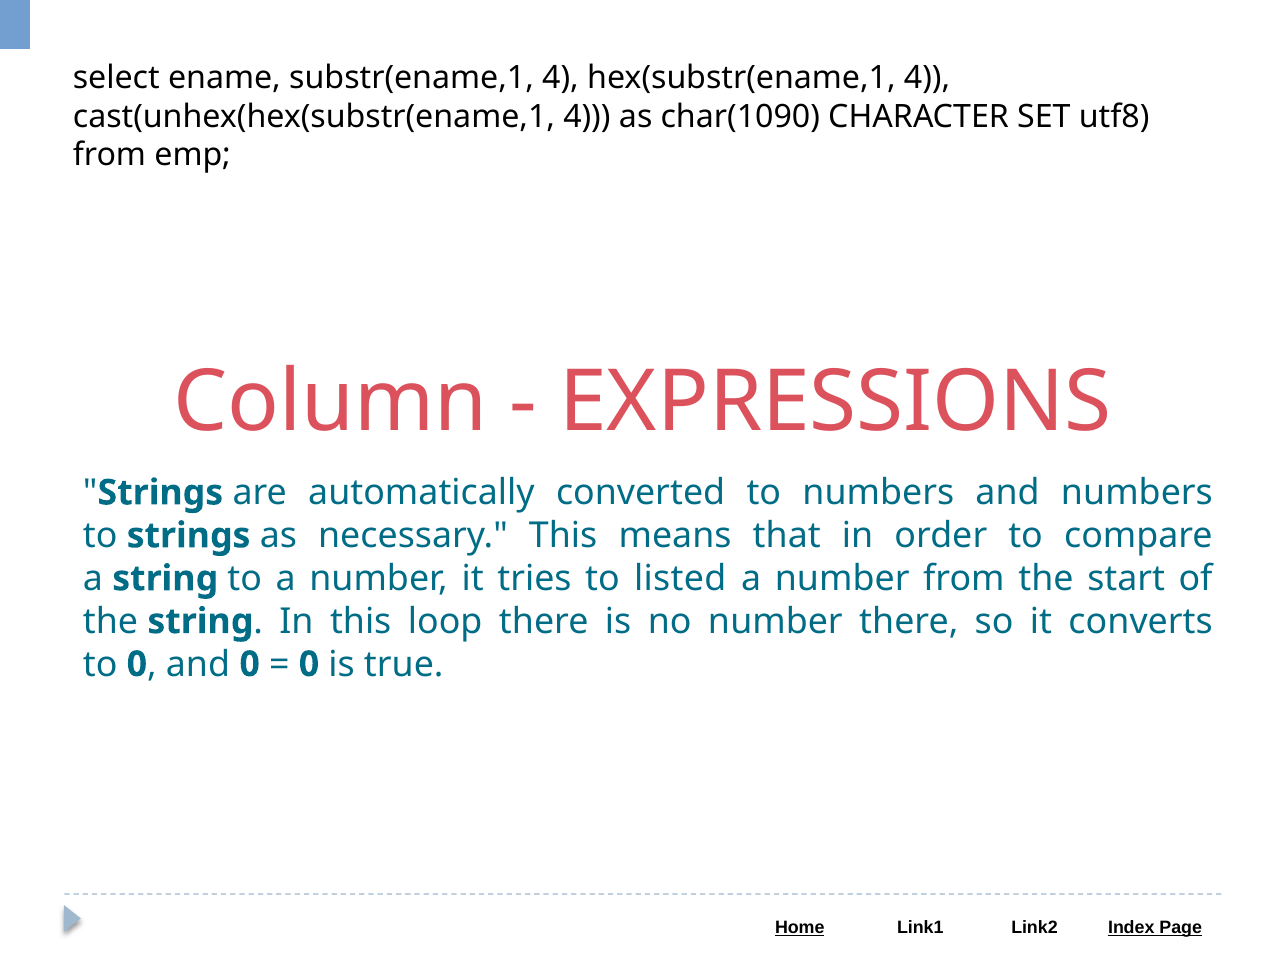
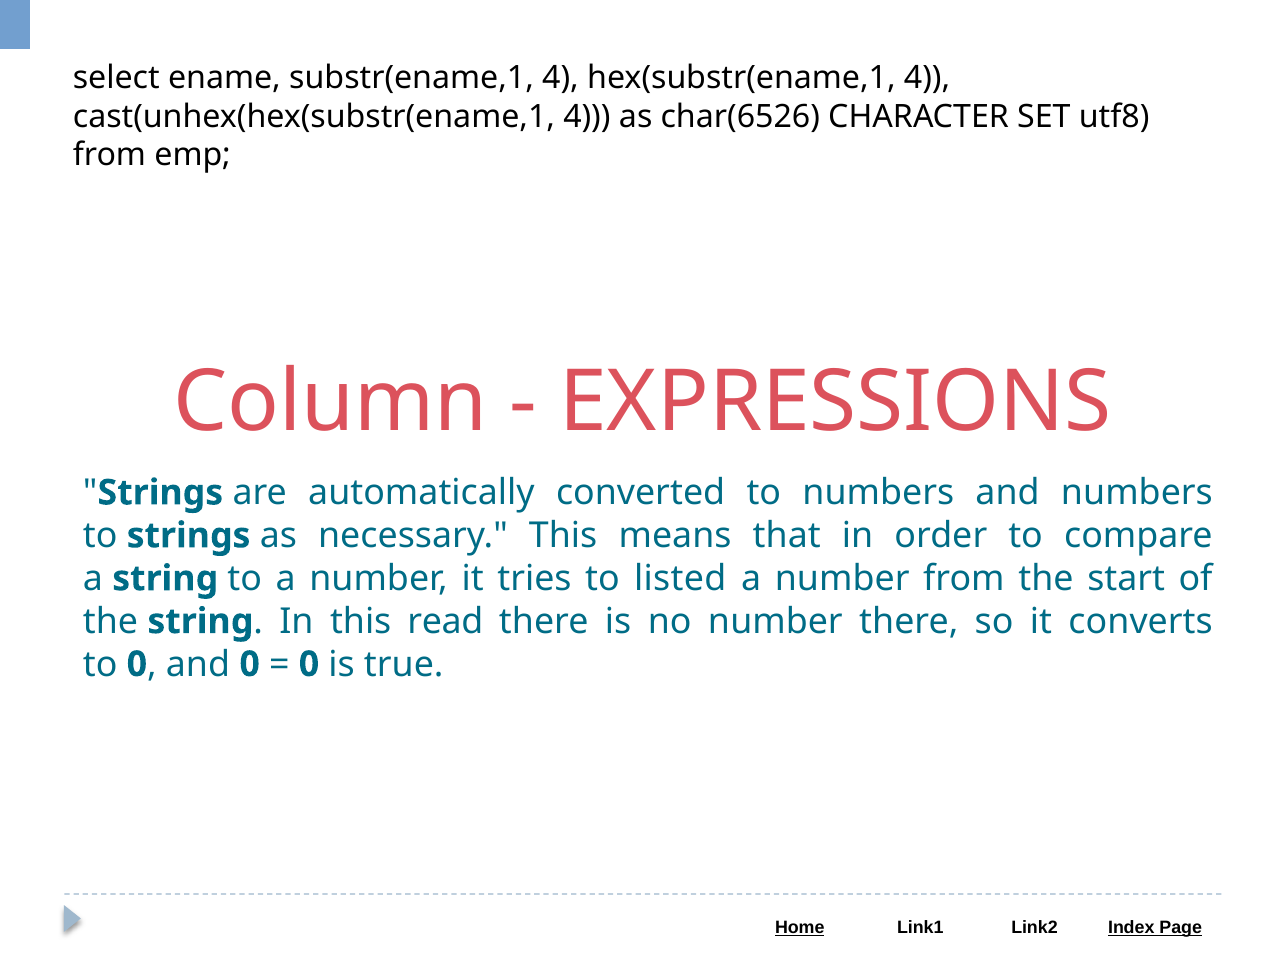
char(1090: char(1090 -> char(6526 (740, 117)
loop: loop -> read (445, 621)
